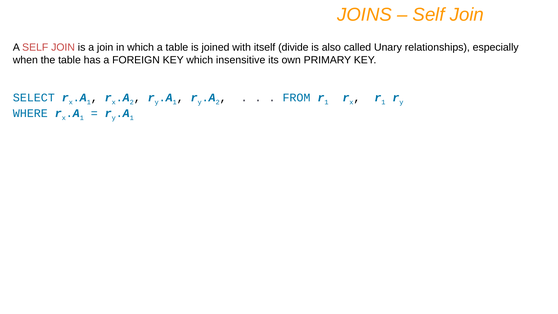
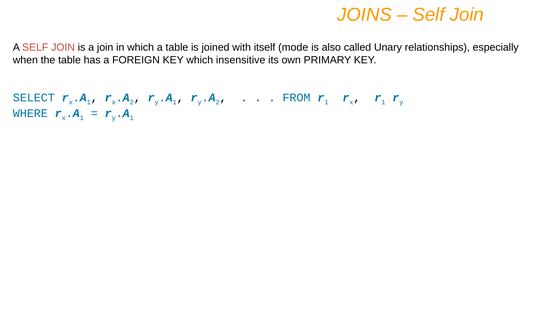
divide: divide -> mode (293, 47)
